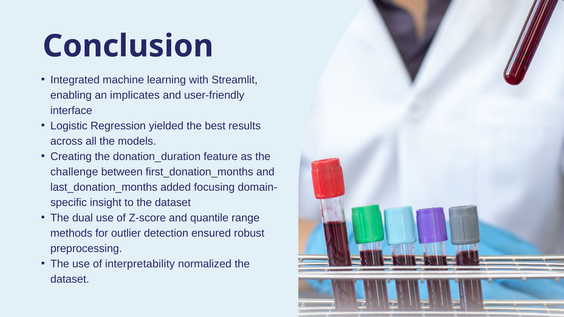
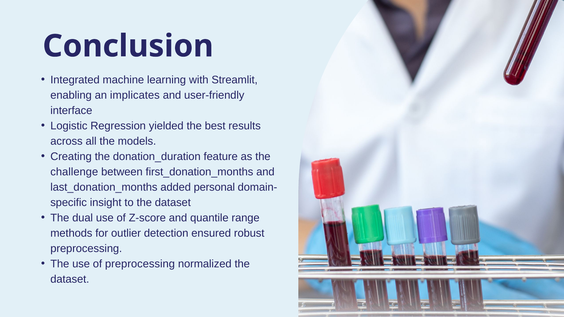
focusing: focusing -> personal (214, 187)
of interpretability: interpretability -> preprocessing (140, 264)
